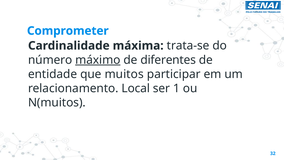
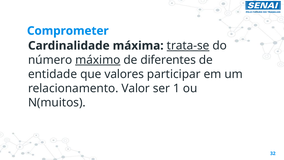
trata-se underline: none -> present (188, 46)
muitos: muitos -> valores (124, 74)
Local: Local -> Valor (136, 88)
